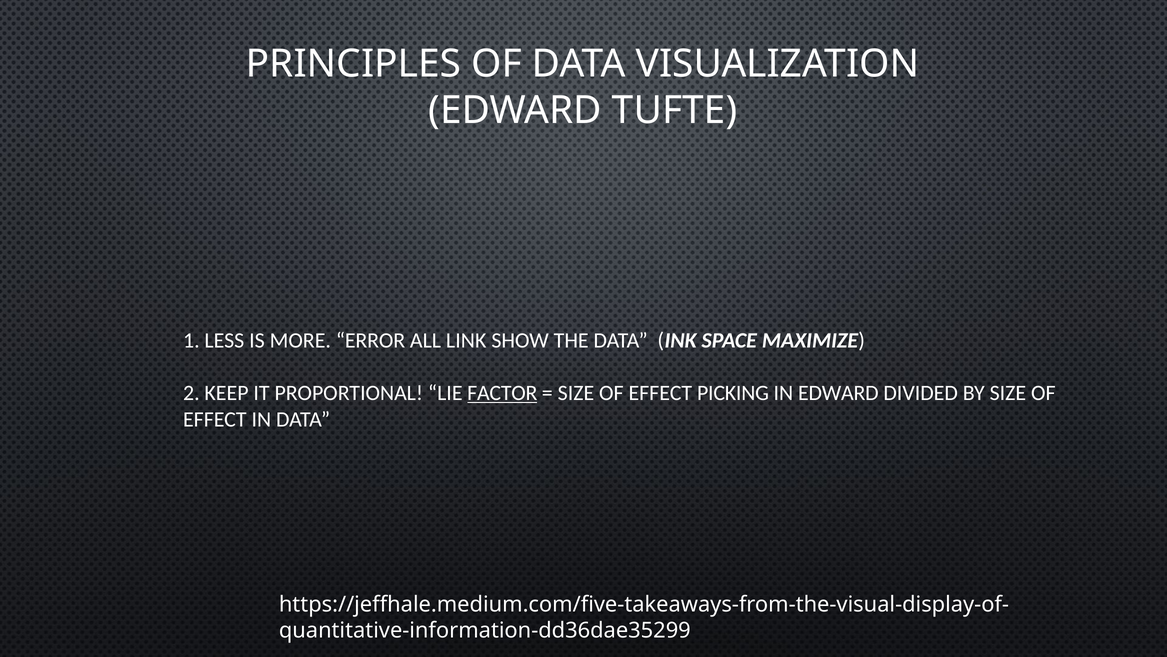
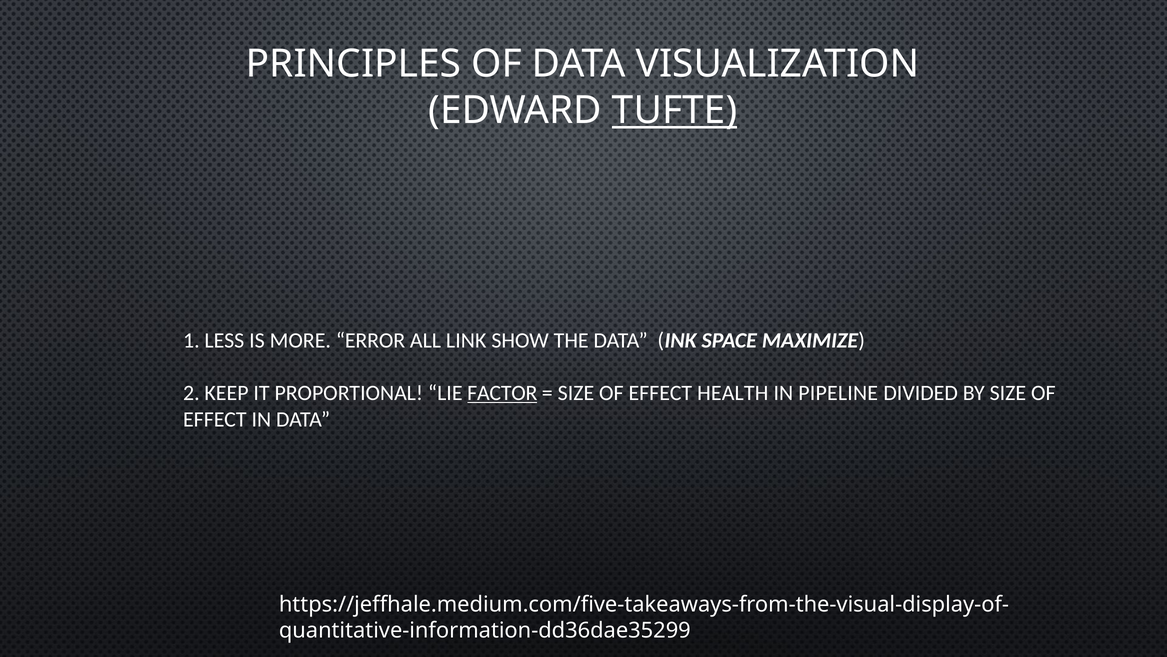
TUFTE underline: none -> present (675, 110)
PICKING: PICKING -> HEALTH (733, 393)
IN EDWARD: EDWARD -> PIPELINE (838, 393)
